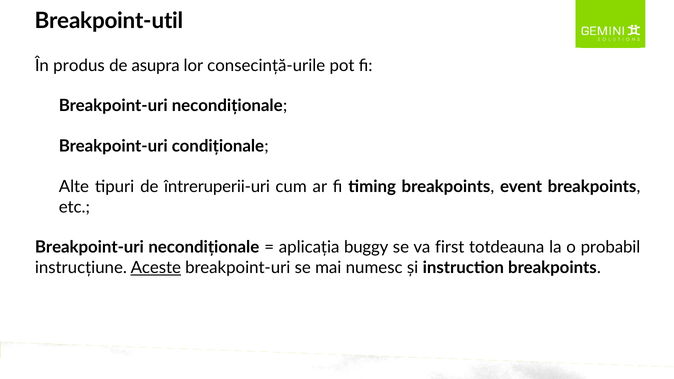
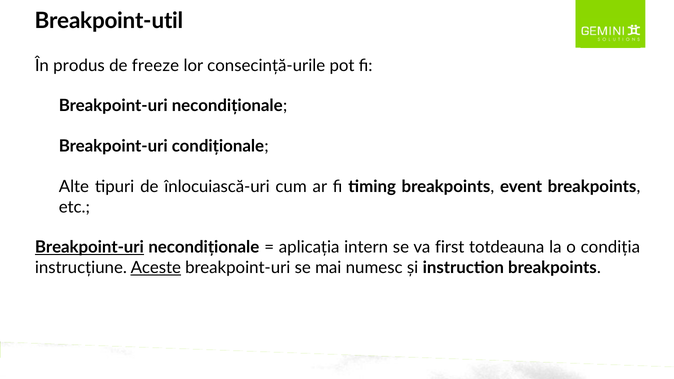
asupra: asupra -> freeze (155, 66)
întreruperii-uri: întreruperii-uri -> înlocuiască-uri (217, 187)
Breakpoint-uri underline: none -> present (89, 247)
buggy: buggy -> intern (366, 247)
probabil: probabil -> condiția (610, 247)
